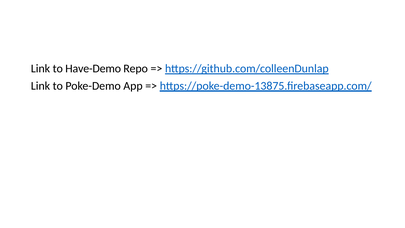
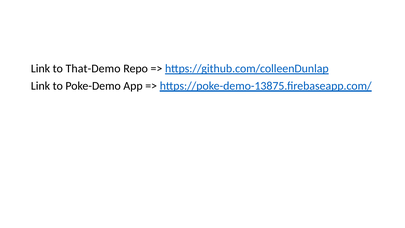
Have-Demo: Have-Demo -> That-Demo (93, 69)
